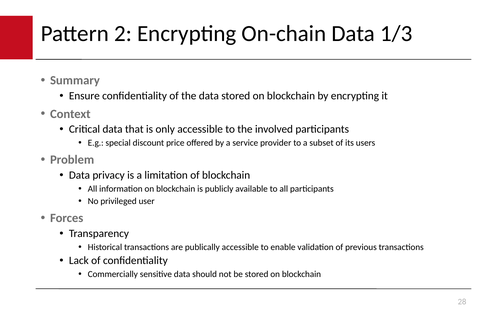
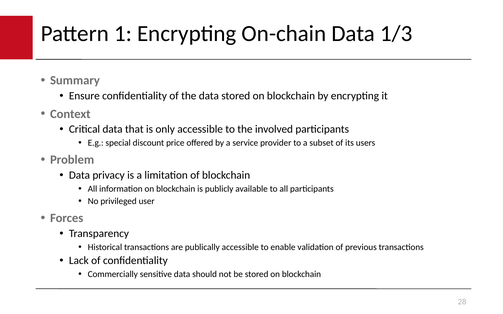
2: 2 -> 1 (123, 34)
